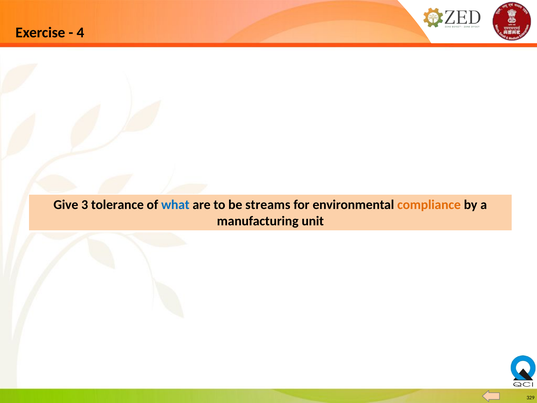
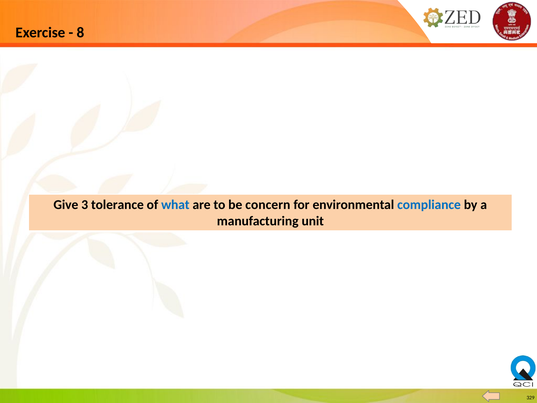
4: 4 -> 8 (80, 32)
streams: streams -> concern (268, 205)
compliance colour: orange -> blue (429, 205)
